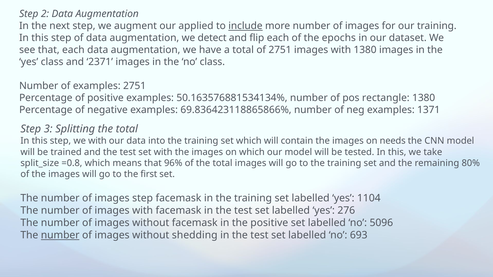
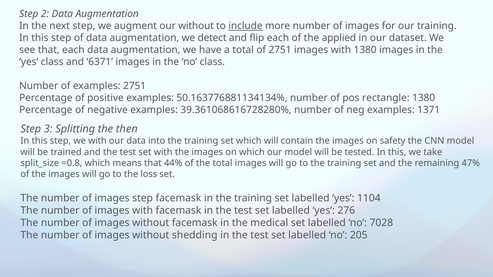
our applied: applied -> without (196, 26)
epochs: epochs -> applied (339, 38)
2371: 2371 -> 6371 (100, 62)
50.163576881534134%: 50.163576881534134% -> 50.163776881134134% (232, 98)
69.836423118865866%: 69.836423118865866% -> 39.361068616728280% (236, 110)
Splitting the total: total -> then (127, 129)
needs: needs -> safety (393, 141)
96%: 96% -> 44% (173, 163)
80%: 80% -> 47% (471, 163)
first: first -> loss (149, 174)
the positive: positive -> medical (269, 223)
5096: 5096 -> 7028 (381, 223)
number underline: present -> none (60, 235)
693: 693 -> 205 (359, 235)
